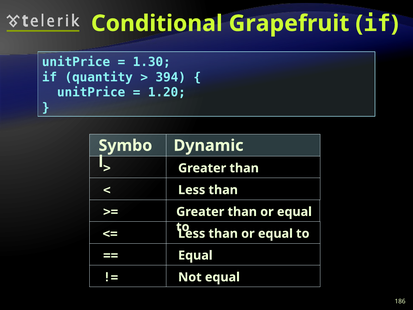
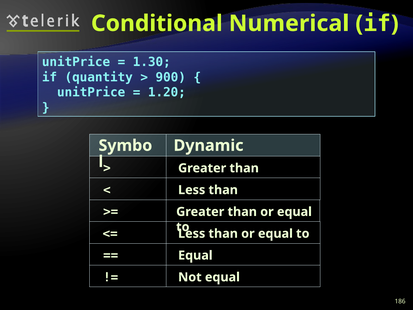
Grapefruit: Grapefruit -> Numerical (289, 23)
394: 394 -> 900 (171, 77)
